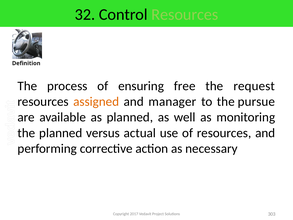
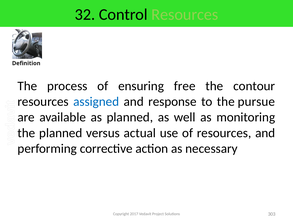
request: request -> contour (254, 86)
assigned colour: orange -> blue (96, 102)
manager: manager -> response (172, 102)
